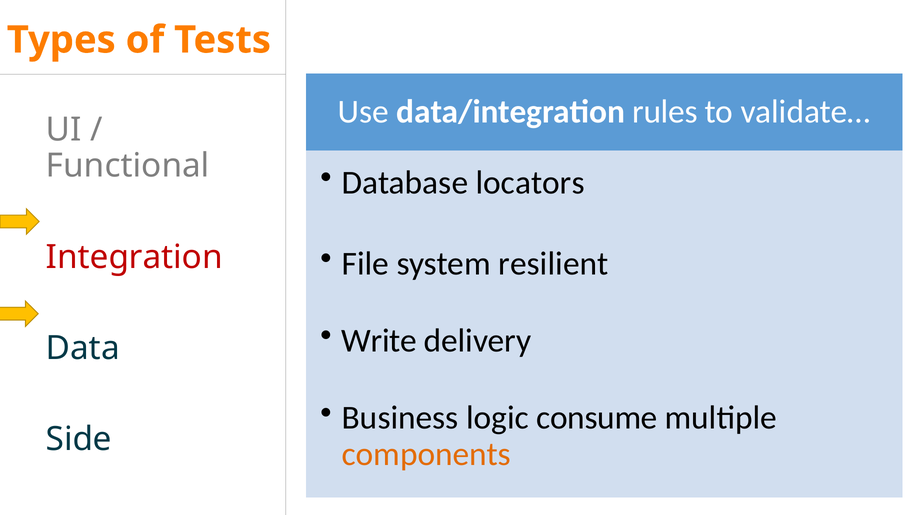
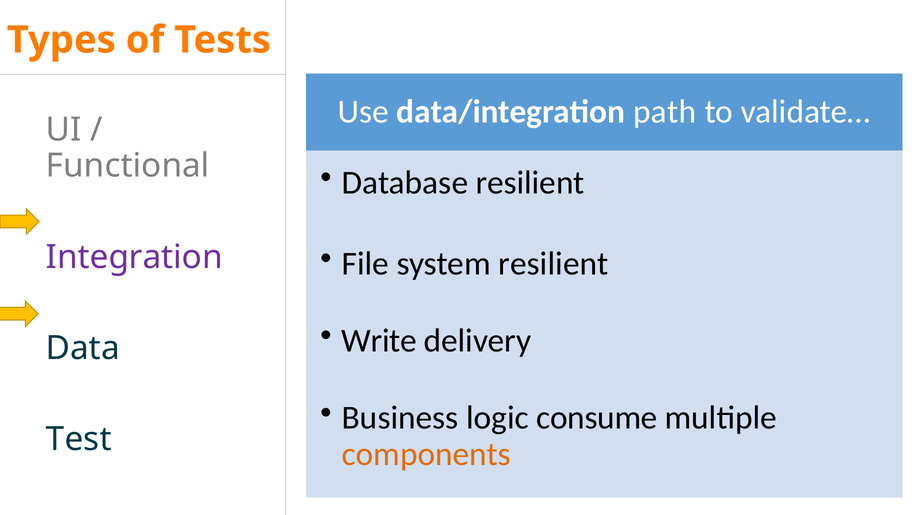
rules: rules -> path (665, 112)
Database locators: locators -> resilient (530, 183)
Integration colour: red -> purple (134, 257)
Side: Side -> Test (79, 440)
